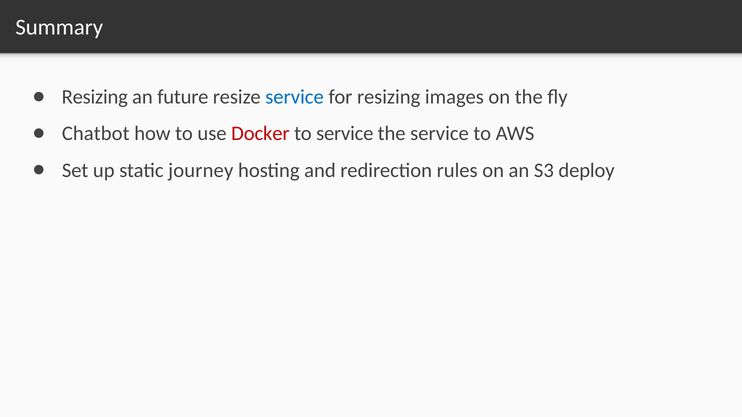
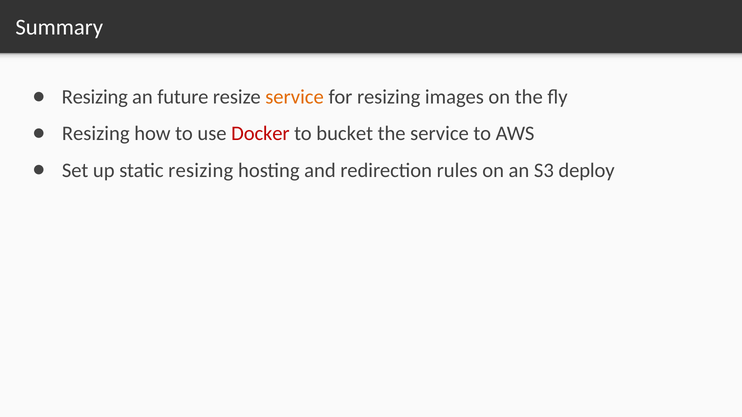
service colour: blue -> orange (295, 97)
Chatbot: Chatbot -> Resizing (96, 134)
to service: service -> bucket (345, 134)
static journey: journey -> resizing (201, 170)
